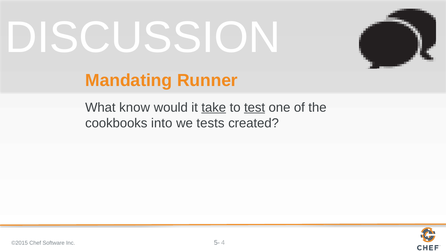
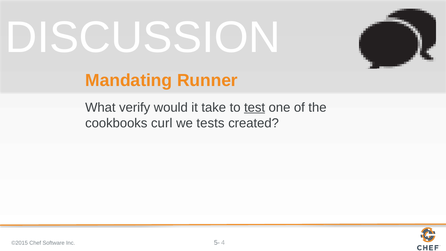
know: know -> verify (135, 107)
take underline: present -> none (214, 107)
into: into -> curl (162, 123)
